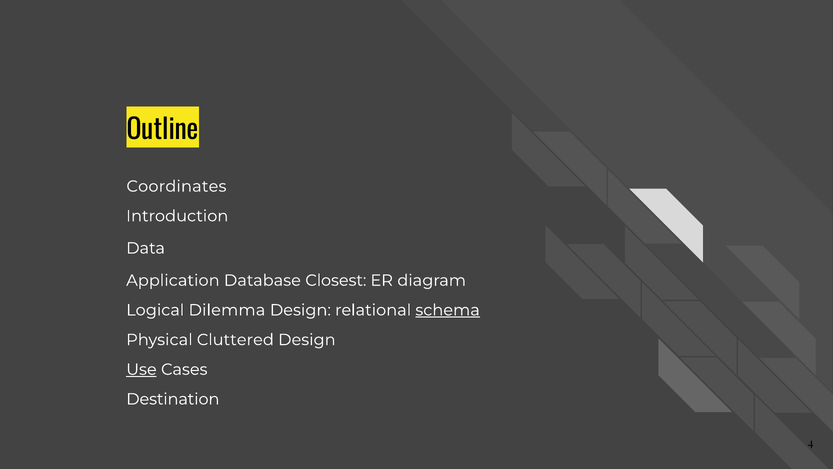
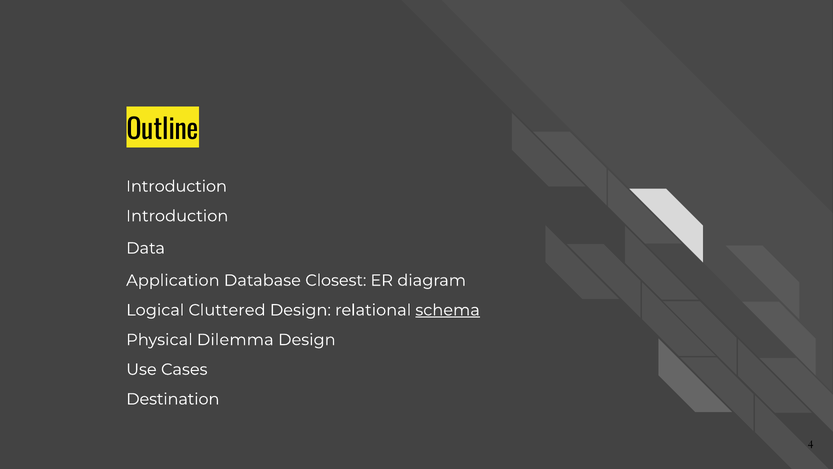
Coordinates: Coordinates -> Introduction (177, 186)
Dilemma: Dilemma -> Cluttered (227, 310)
Cluttered: Cluttered -> Dilemma (235, 339)
Use underline: present -> none (141, 369)
